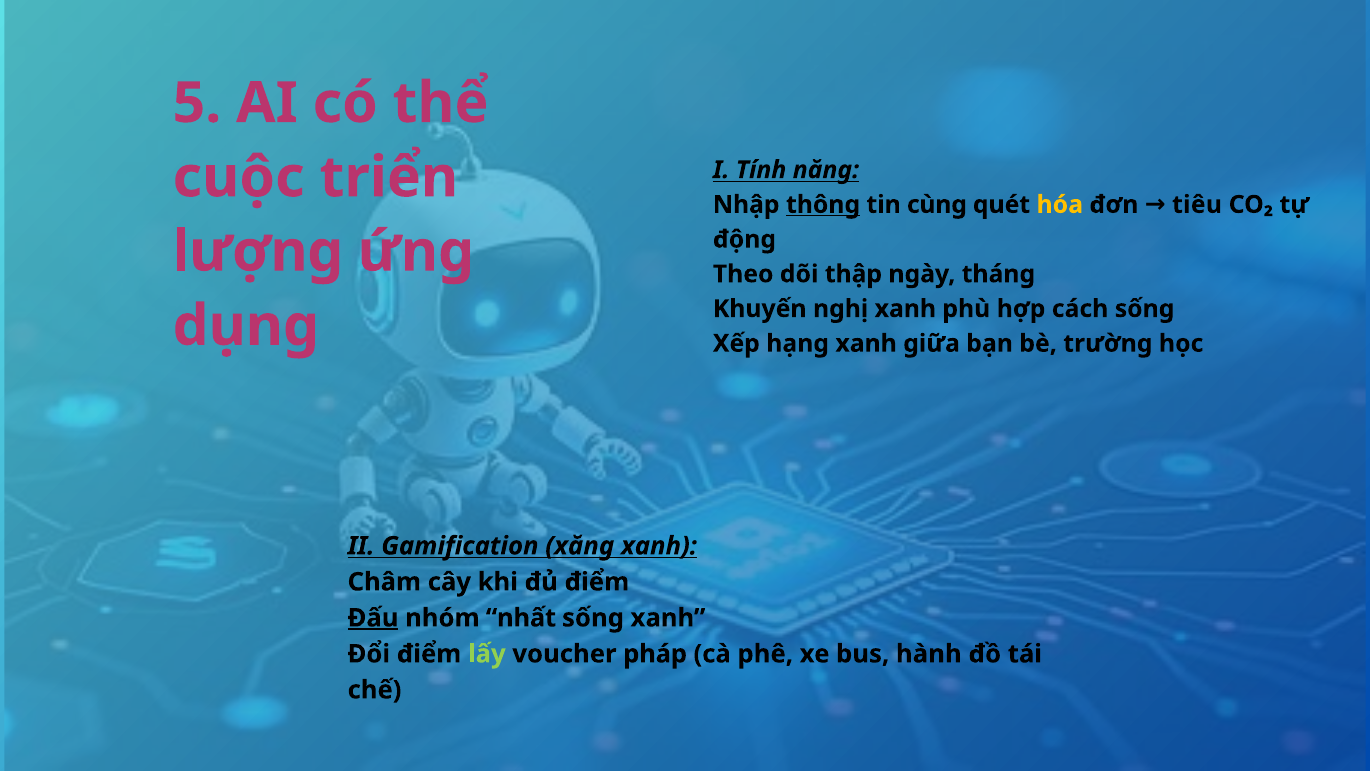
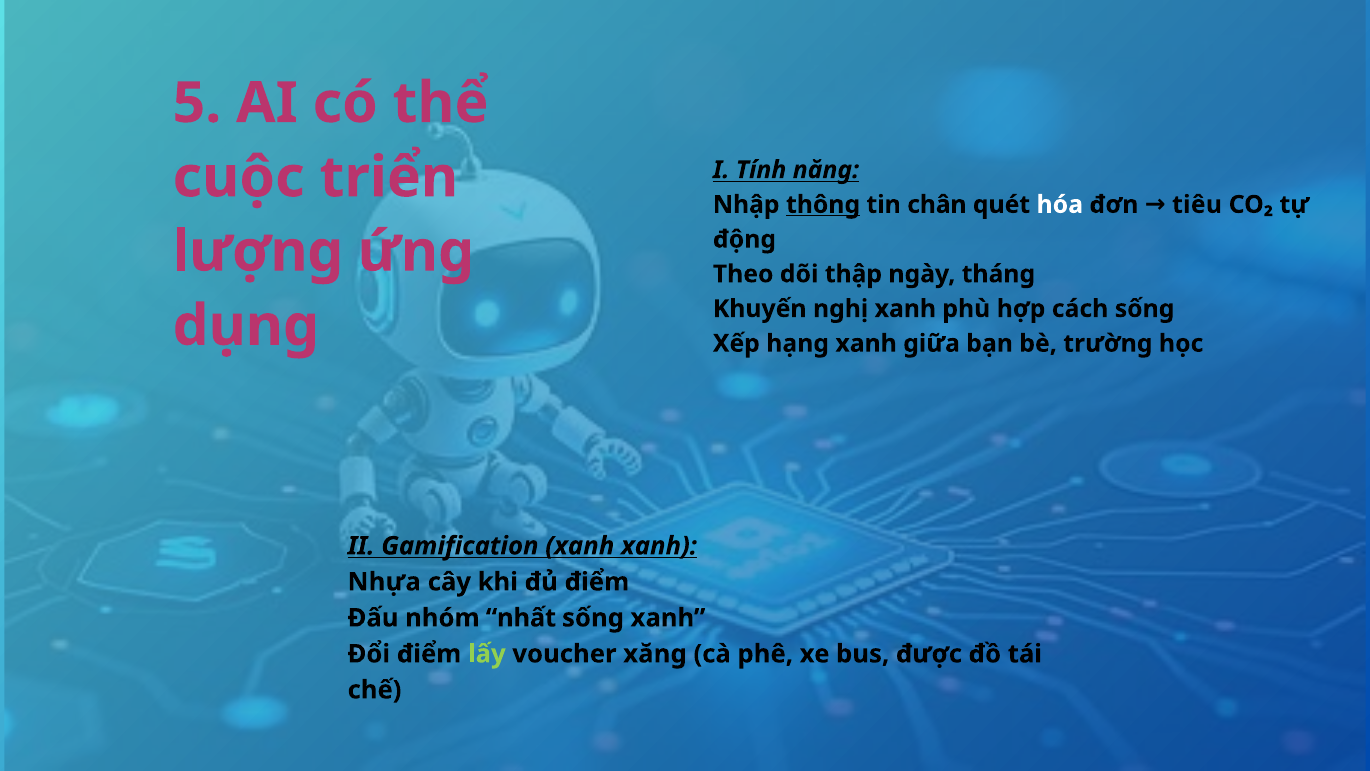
cùng: cùng -> chân (937, 205)
hóa colour: yellow -> white (1060, 205)
Gamification xăng: xăng -> xanh (580, 546)
Châm: Châm -> Nhựa (384, 582)
Đấu underline: present -> none (373, 618)
pháp: pháp -> xăng (655, 654)
hành: hành -> được (929, 654)
